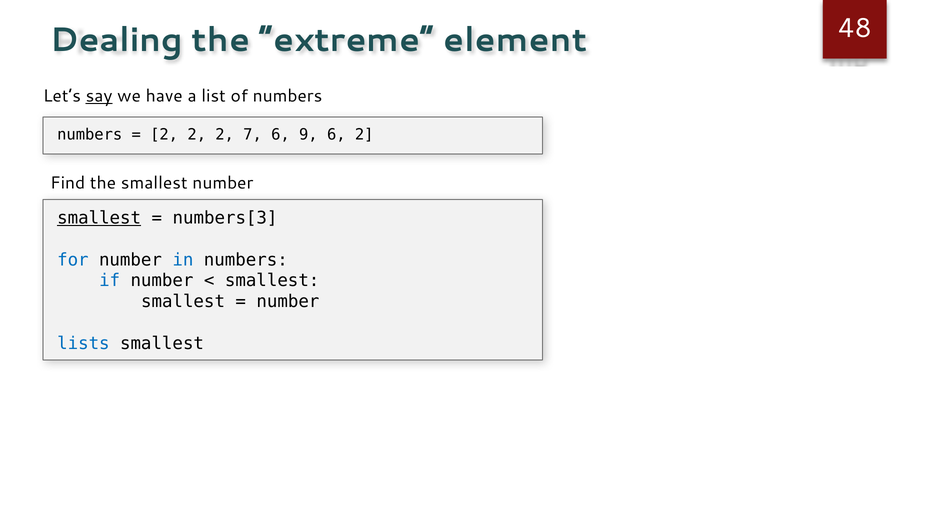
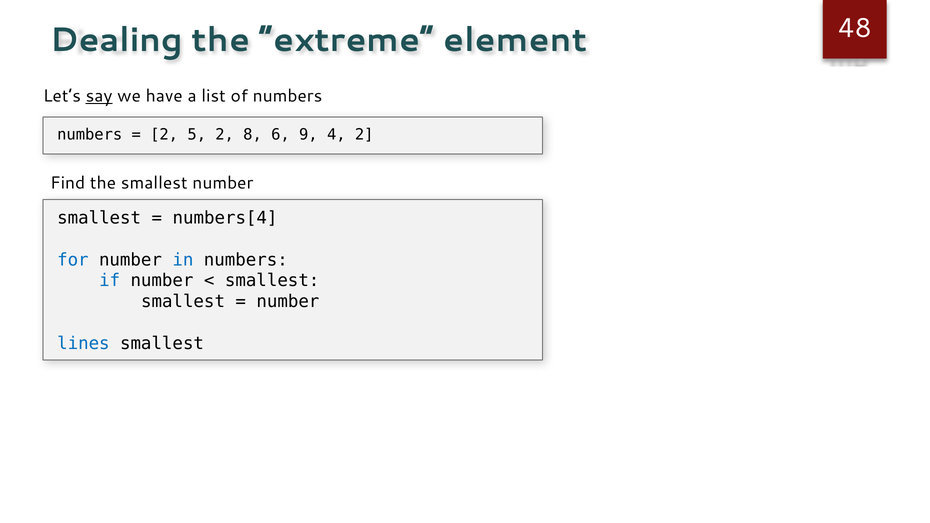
2: 2 -> 5 (197, 134)
7: 7 -> 8 (253, 134)
9 6: 6 -> 4 (336, 134)
smallest underline: present -> none (99, 218)
numbers[3: numbers[3 -> numbers[4 (225, 218)
lists: lists -> lines (83, 344)
